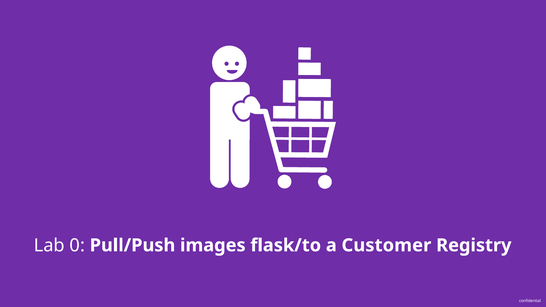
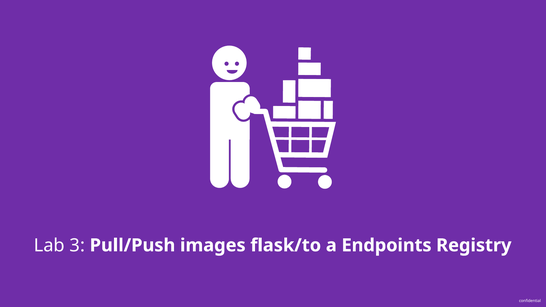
0: 0 -> 3 (77, 245)
Customer: Customer -> Endpoints (387, 245)
